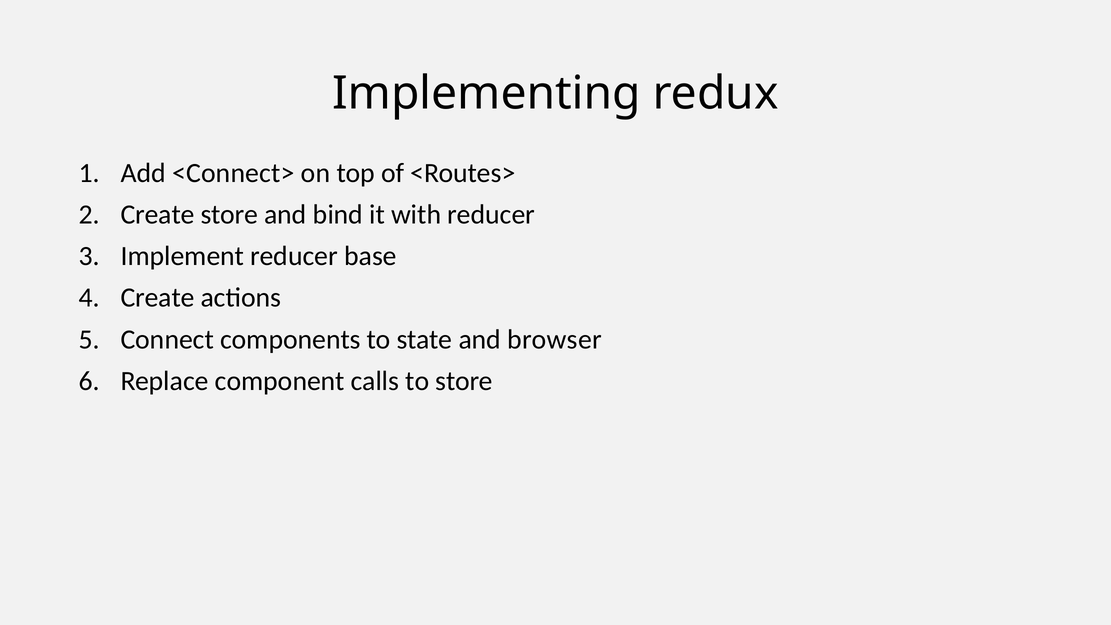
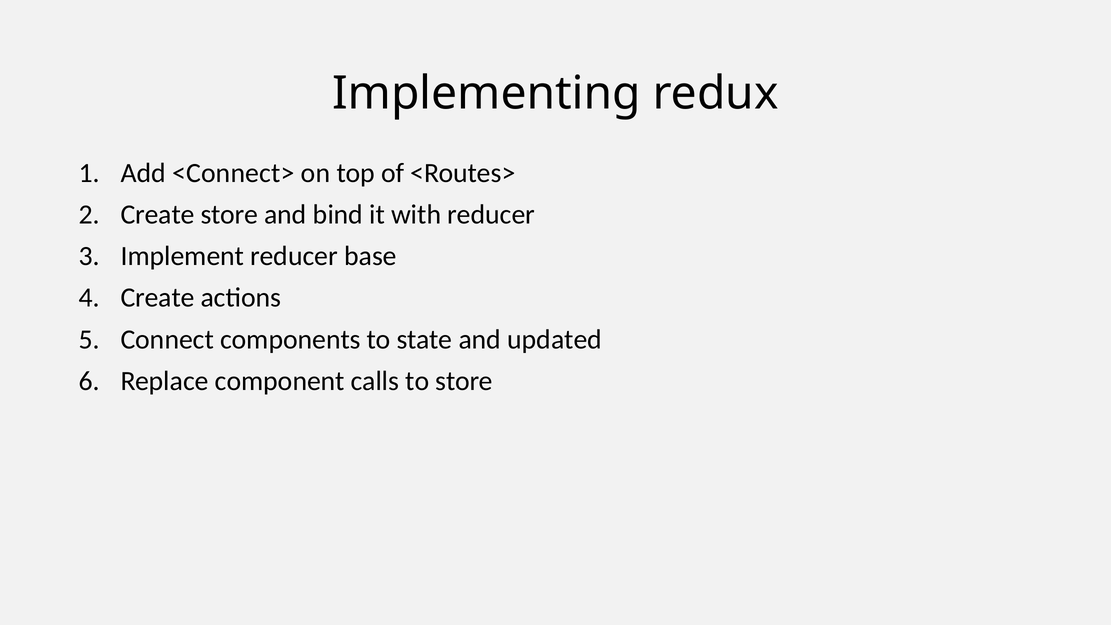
browser: browser -> updated (555, 339)
